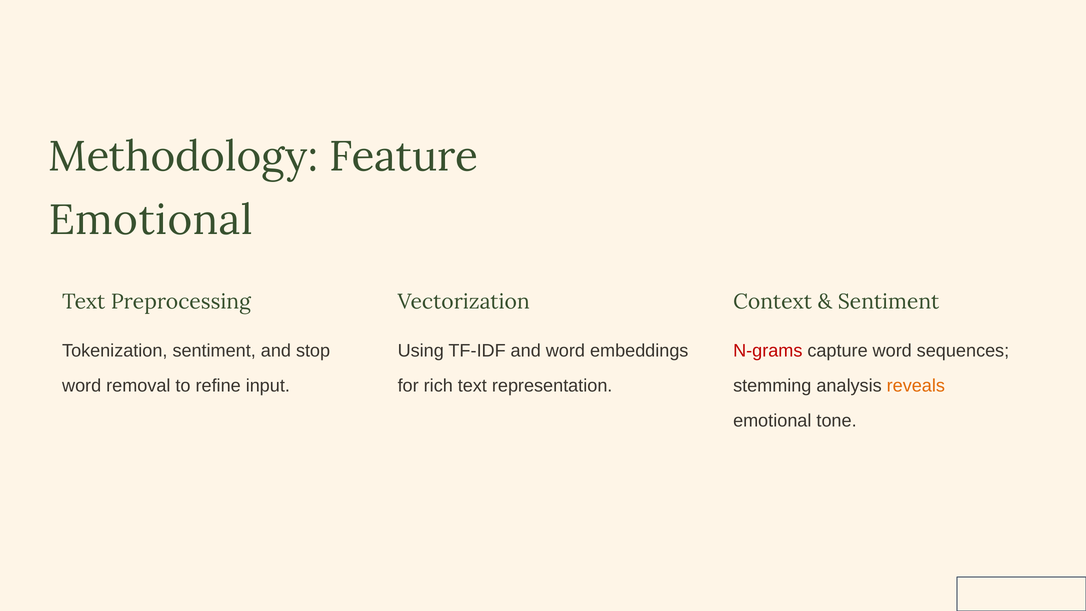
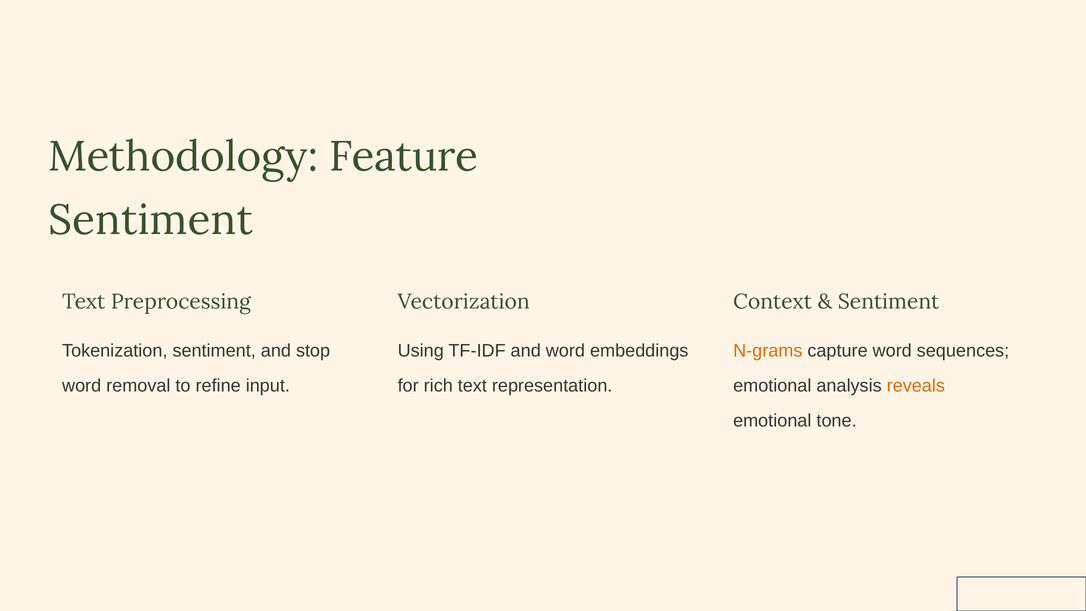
Emotional: Emotional -> Sentiment (151, 220)
N-grams colour: red -> orange (768, 351)
stemming: stemming -> emotional (772, 386)
